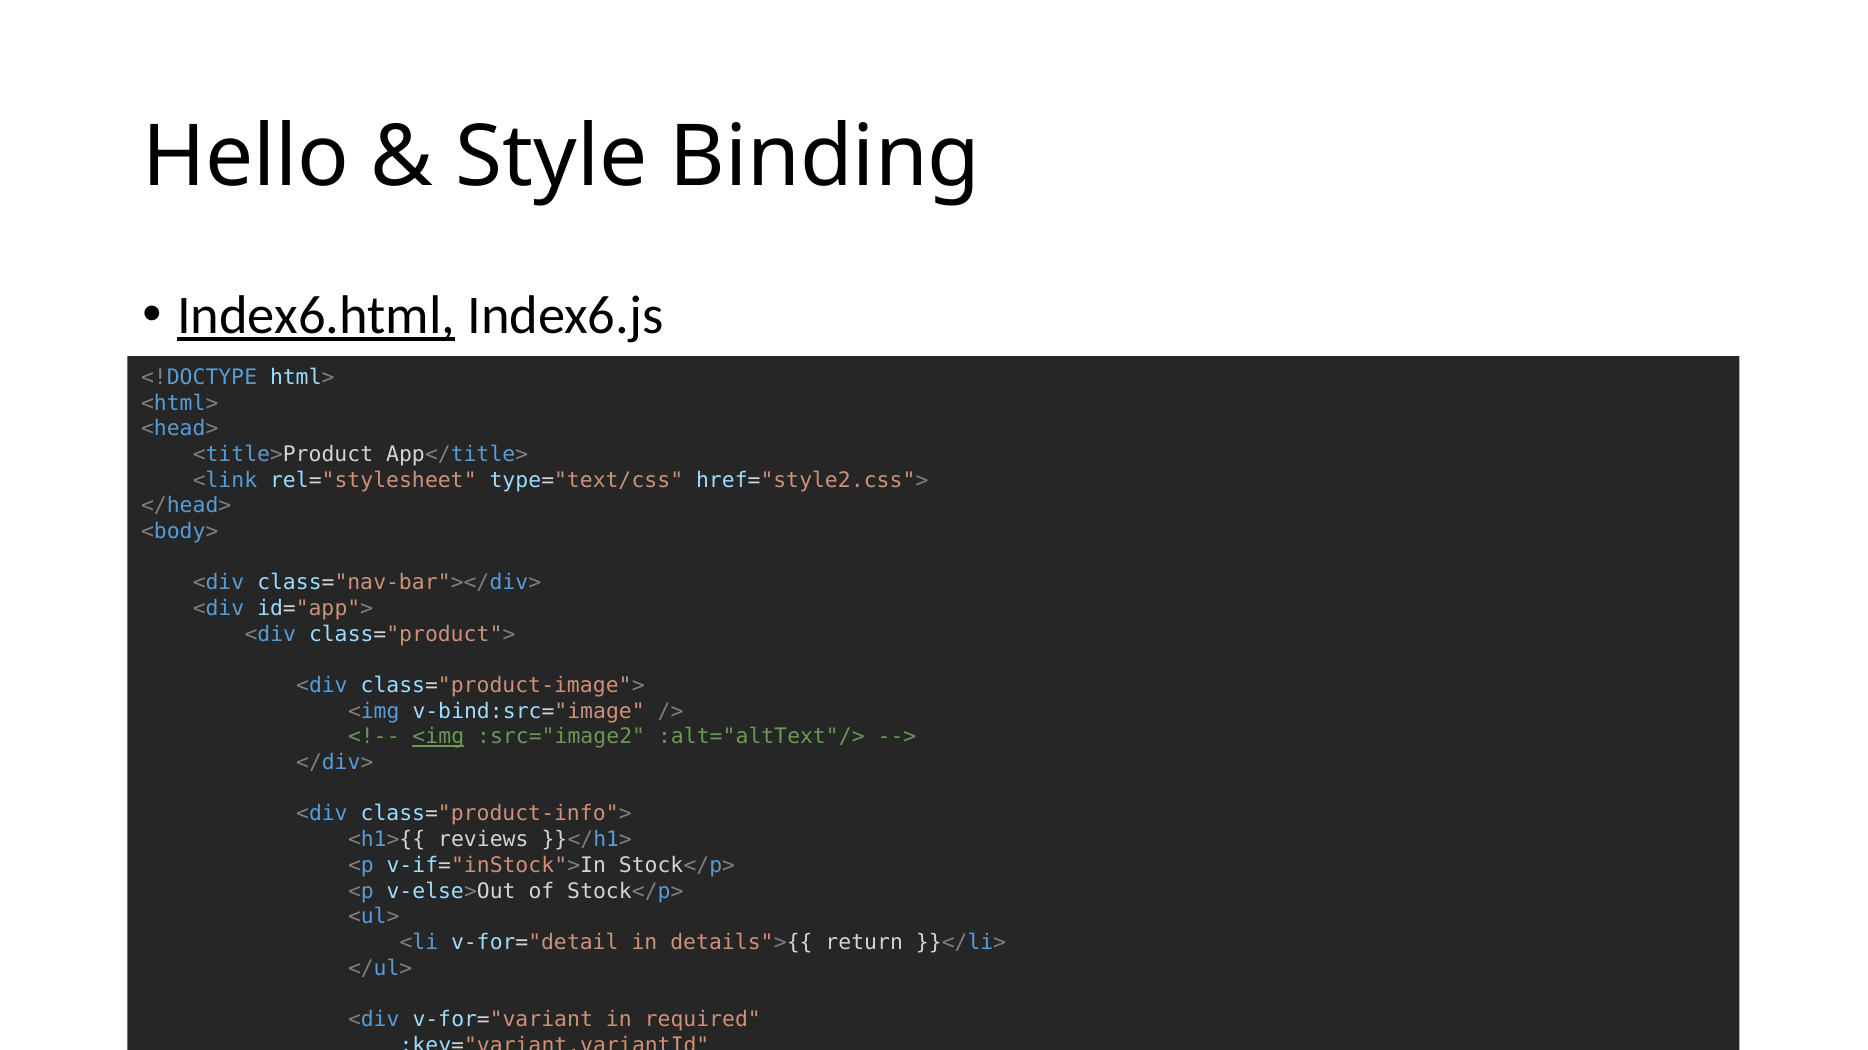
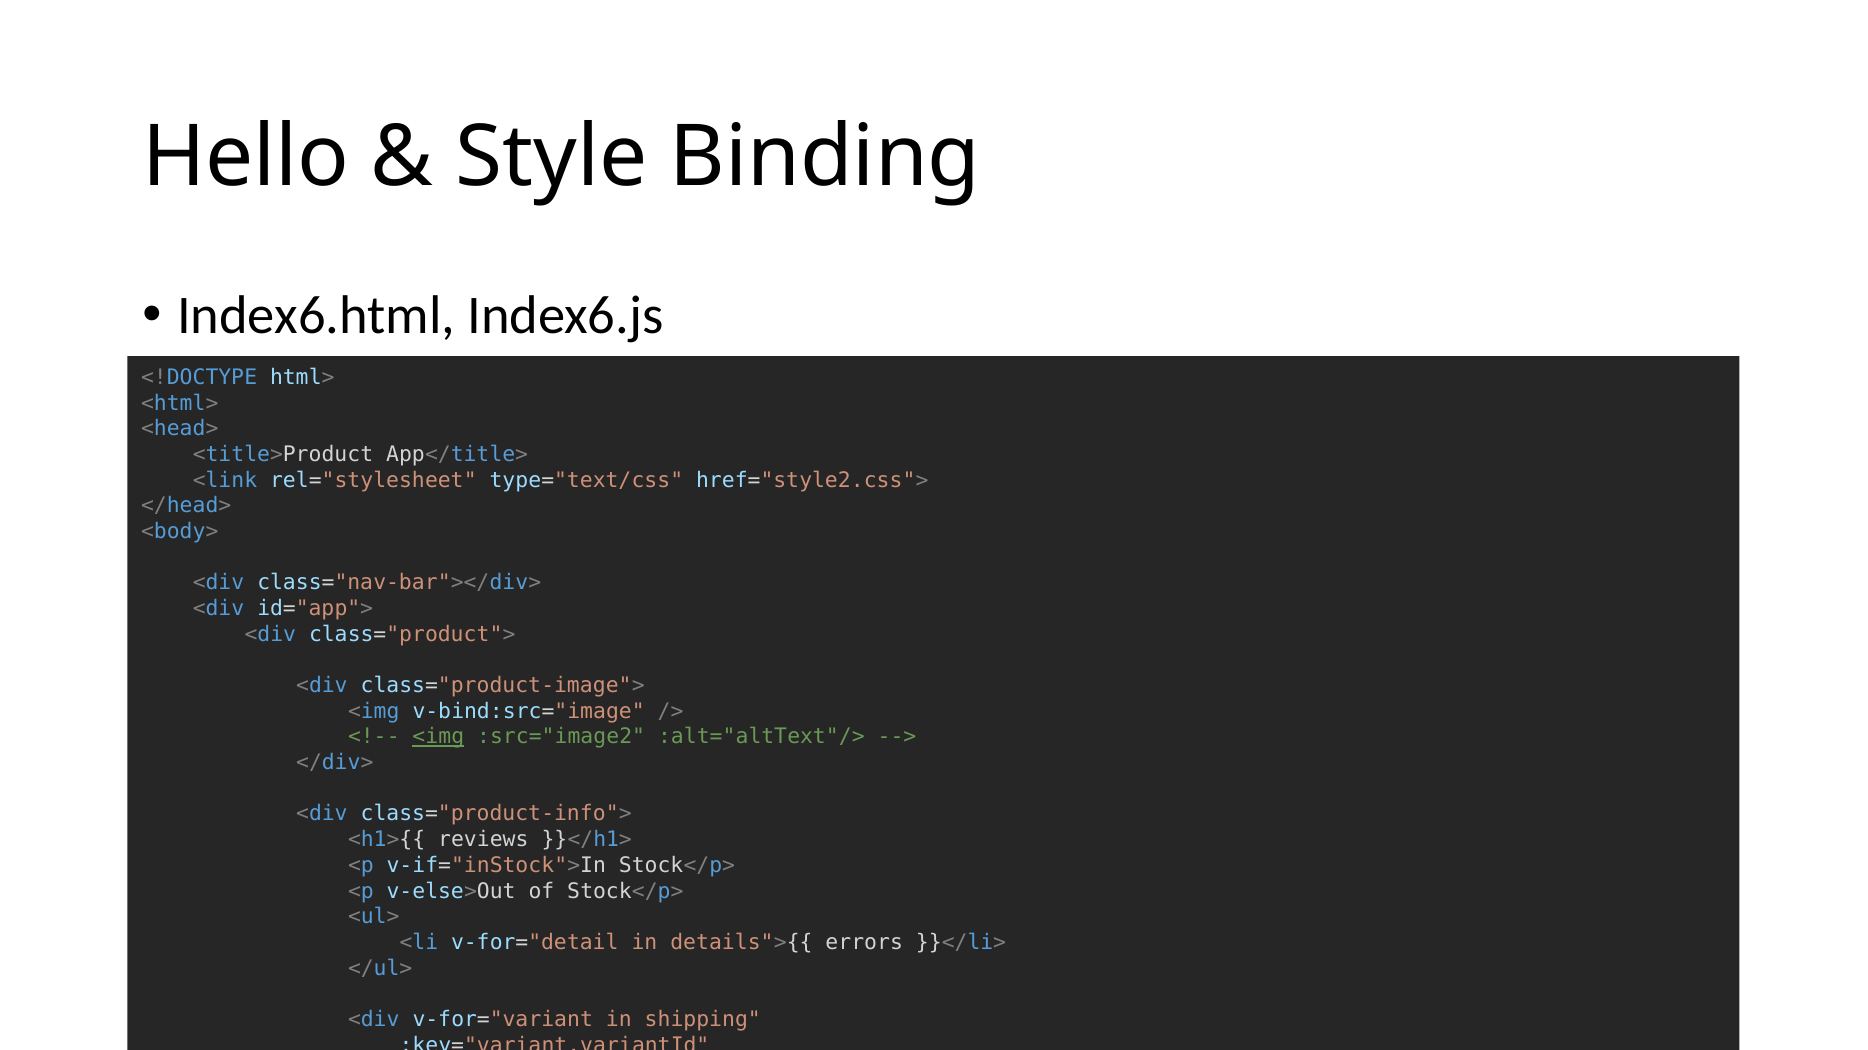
Index6.html underline: present -> none (316, 316)
return: return -> errors (864, 943)
required: required -> shipping (703, 1020)
